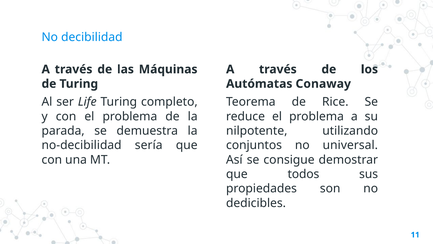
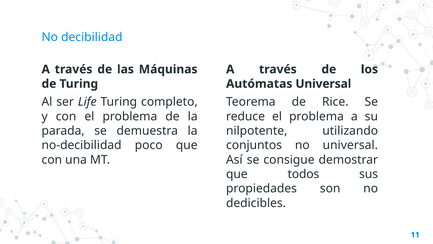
Autómatas Conaway: Conaway -> Universal (323, 84)
sería: sería -> poco (149, 145)
